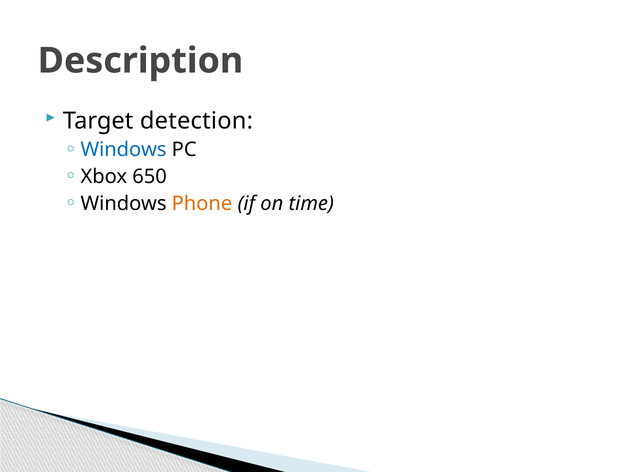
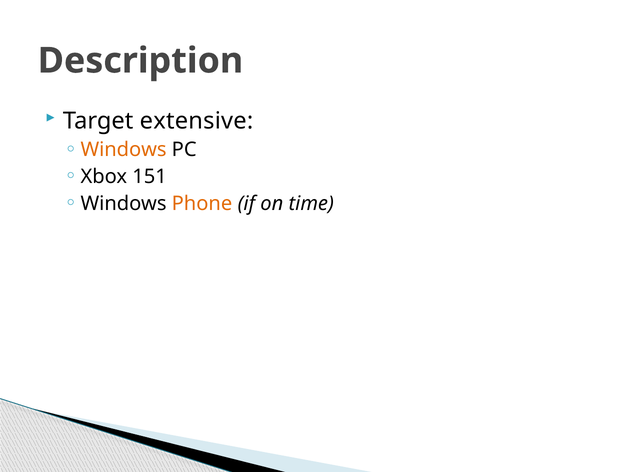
detection: detection -> extensive (196, 121)
Windows colour: blue -> orange (124, 150)
650: 650 -> 151 (150, 177)
